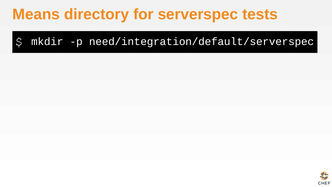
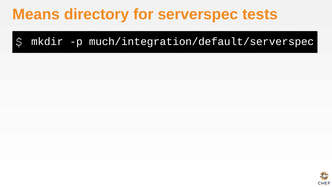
need/integration/default/serverspec: need/integration/default/serverspec -> much/integration/default/serverspec (202, 42)
